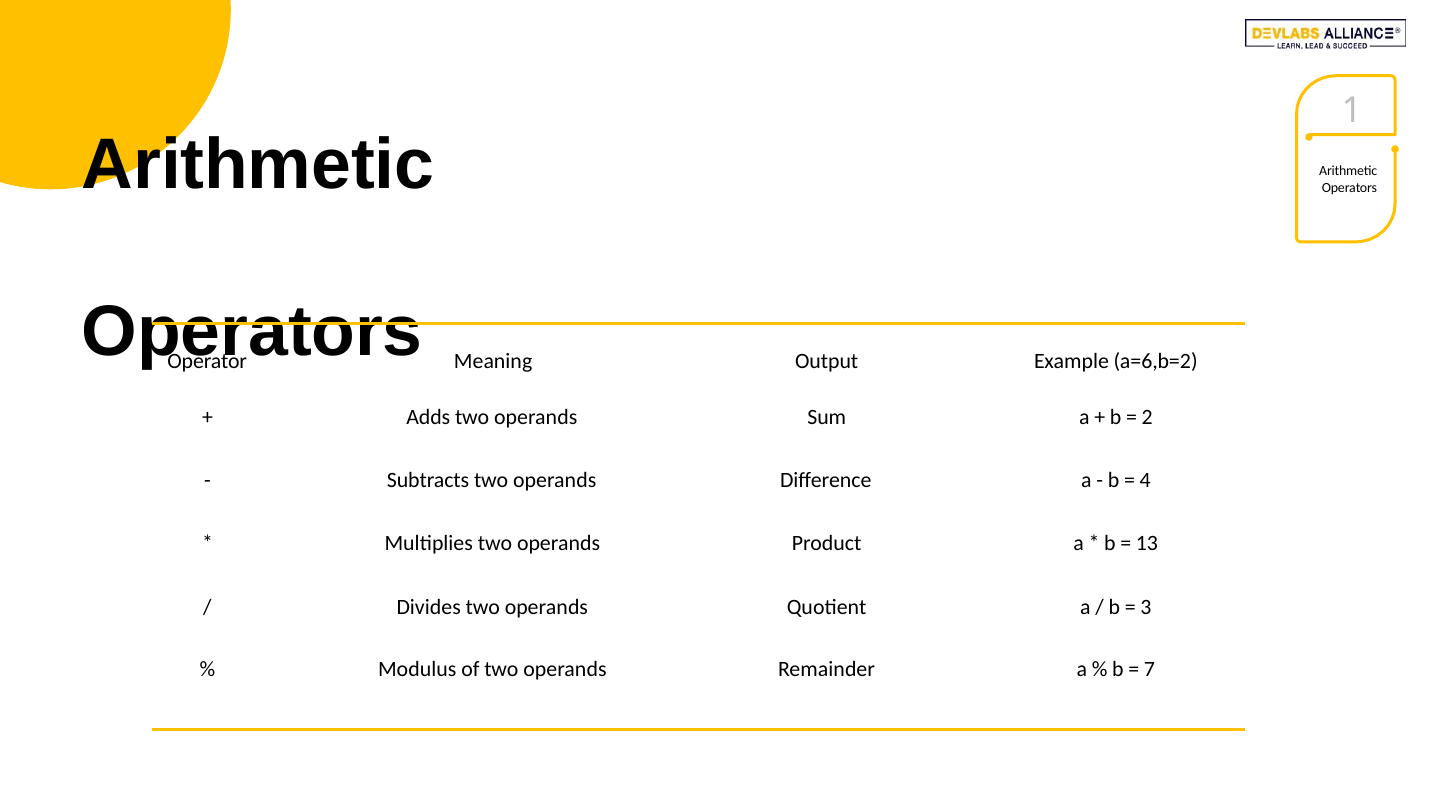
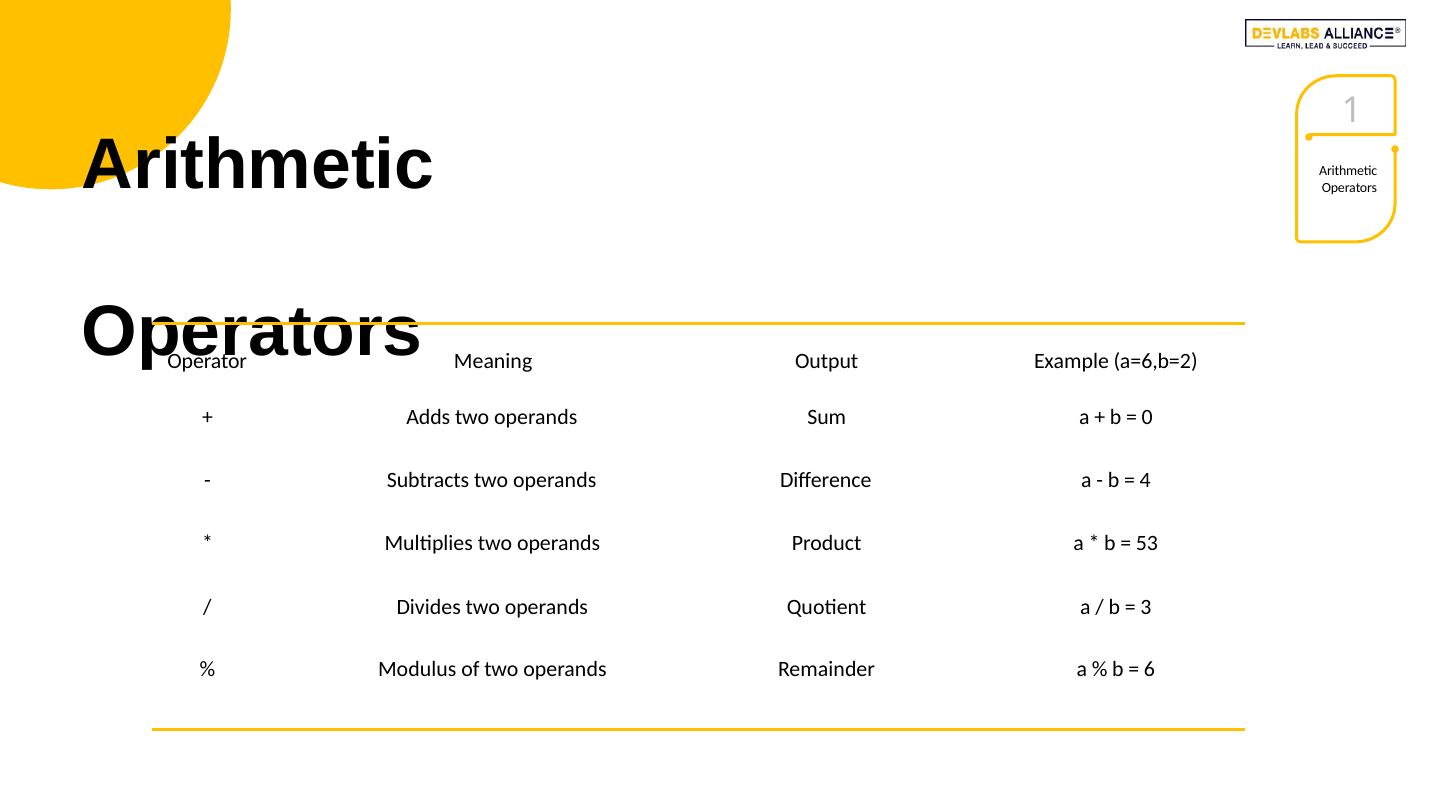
2: 2 -> 0 (1147, 417)
13: 13 -> 53 (1147, 544)
7: 7 -> 6 (1149, 669)
